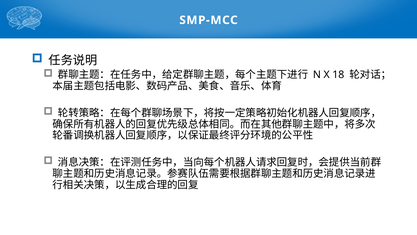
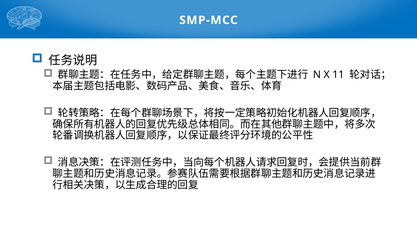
18: 18 -> 11 (338, 75)
